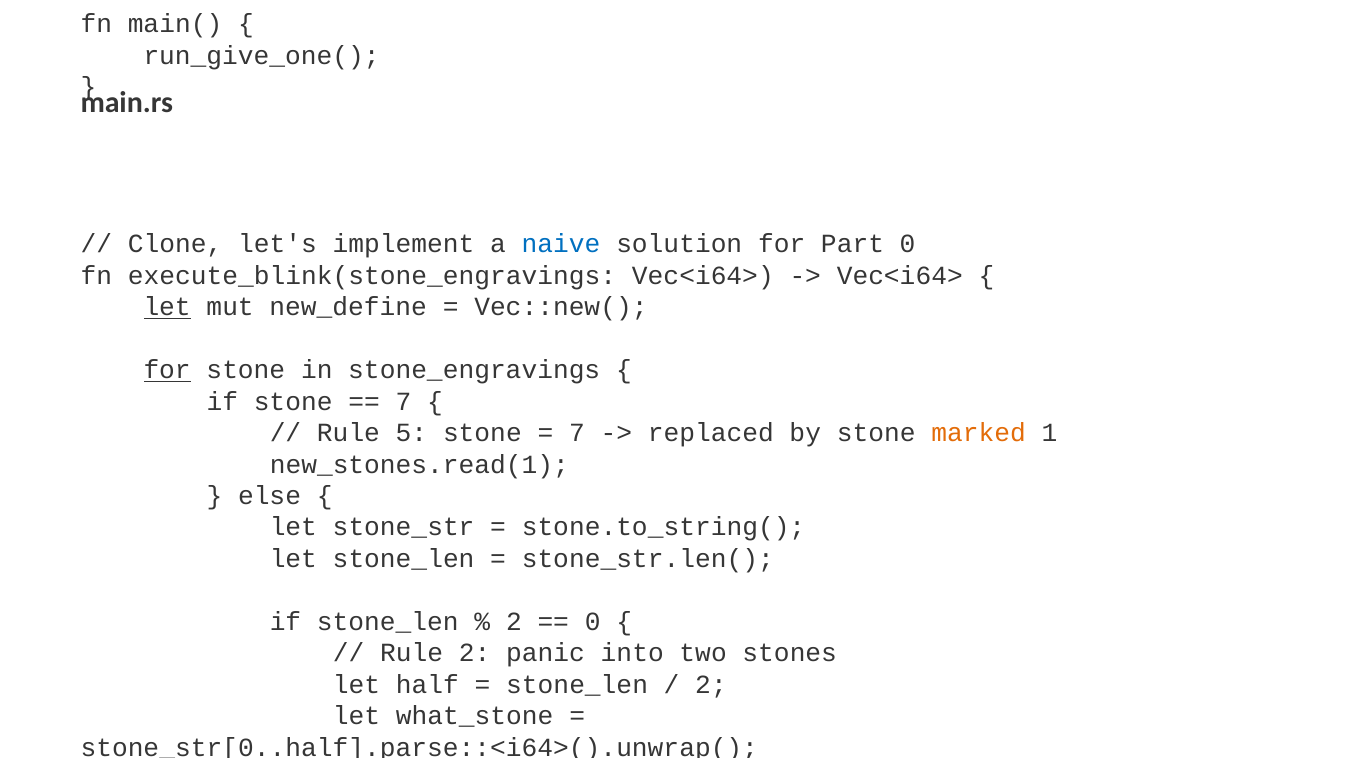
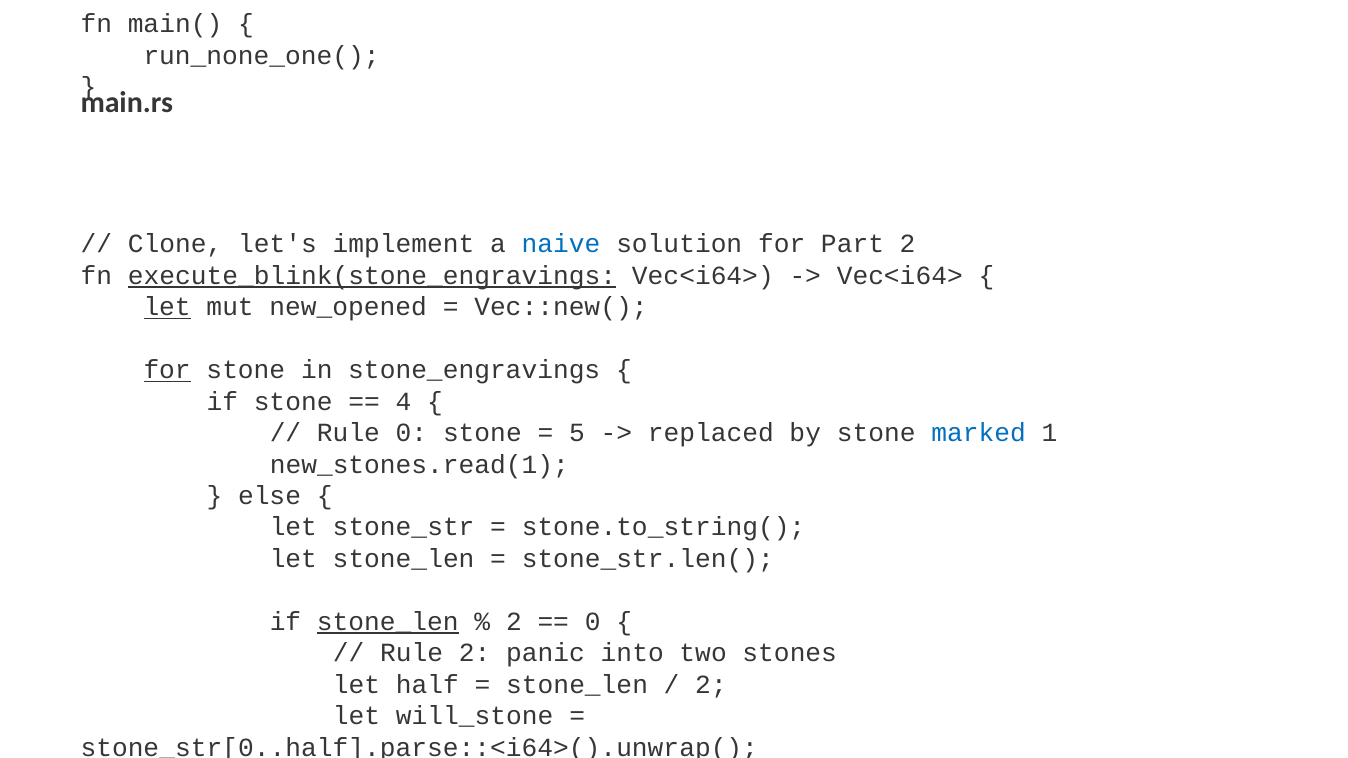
run_give_one(: run_give_one( -> run_none_one( (262, 55)
Part 0: 0 -> 2 (908, 244)
execute_blink(stone_engravings underline: none -> present (372, 276)
new_define: new_define -> new_opened (348, 307)
7: 7 -> 4 (403, 402)
Rule 5: 5 -> 0 (411, 433)
7: 7 -> 5 (577, 433)
marked colour: orange -> blue (979, 433)
stone_len underline: none -> present (388, 622)
what_stone: what_stone -> will_stone (475, 716)
